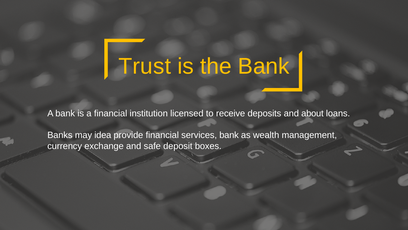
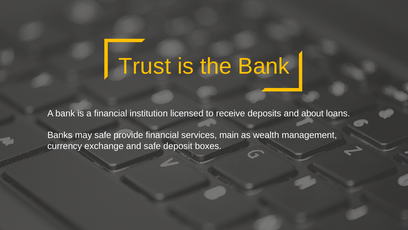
may idea: idea -> safe (103, 135)
services bank: bank -> main (229, 135)
